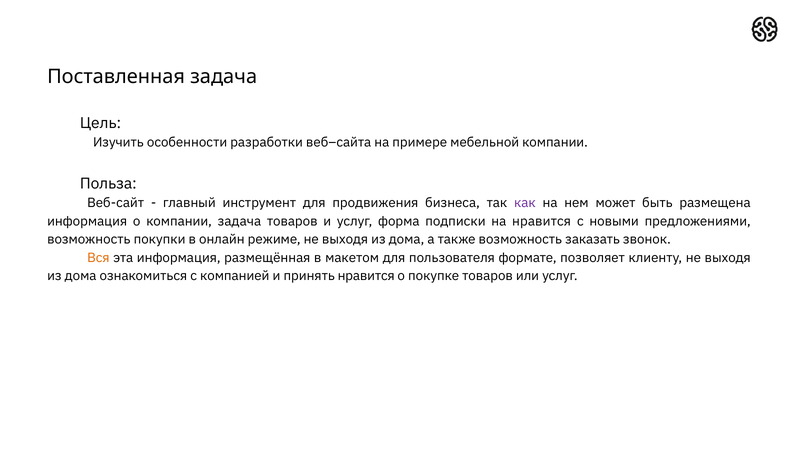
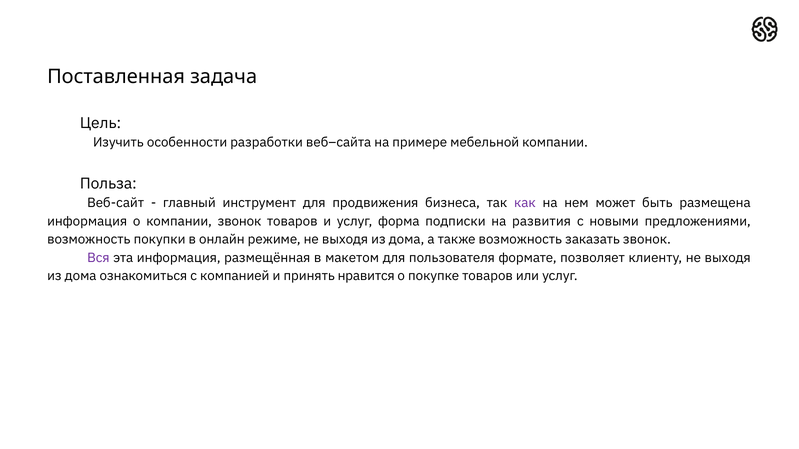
компании задача: задача -> звонок (240, 221)
на нравится: нравится -> развития (542, 221)
Вся colour: orange -> purple (98, 258)
